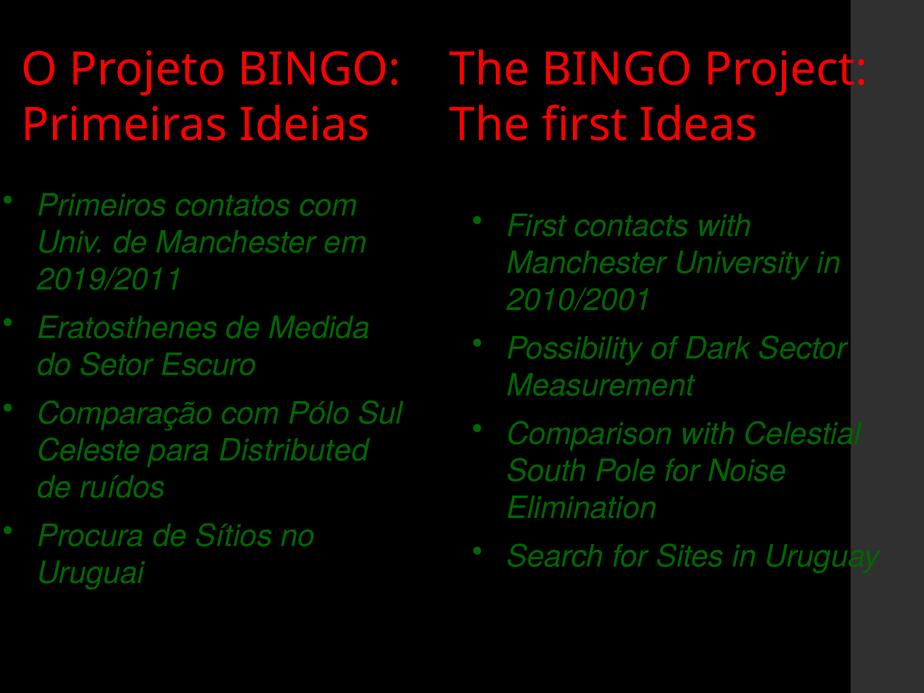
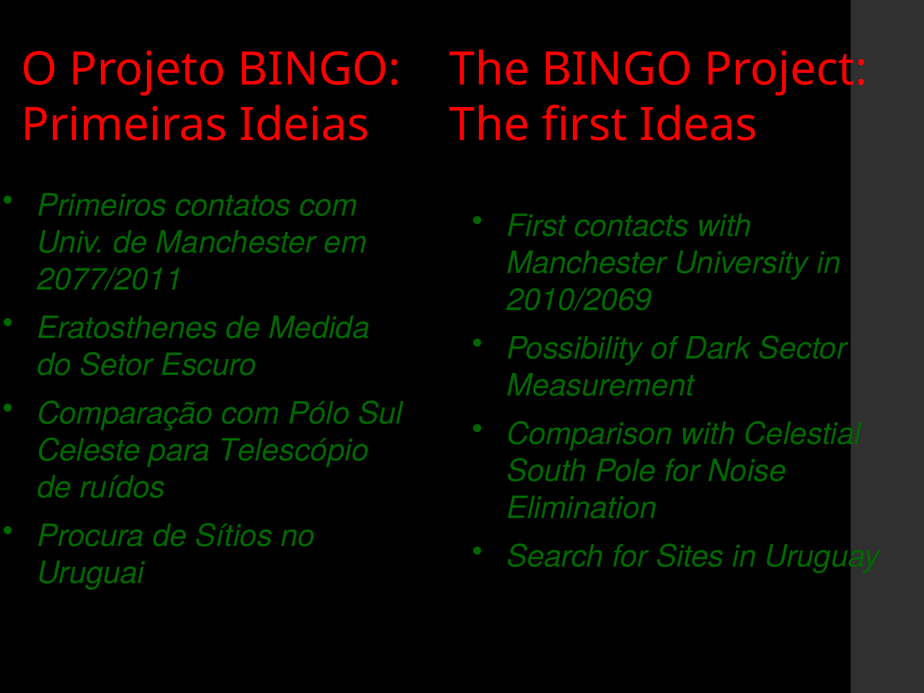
2019/2011: 2019/2011 -> 2077/2011 (110, 280)
2010/2001: 2010/2001 -> 2010/2069 (579, 300)
Distributed: Distributed -> Telescópio (294, 451)
